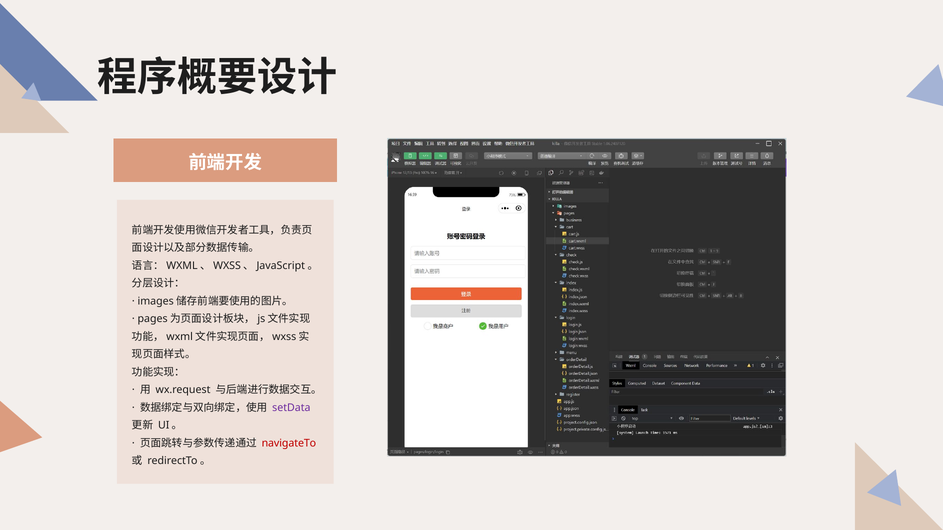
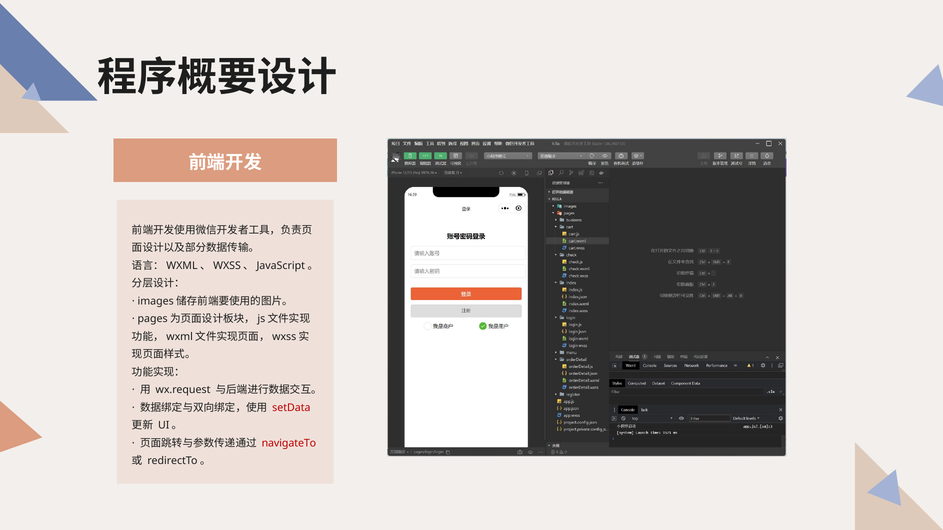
setData colour: purple -> red (291, 408)
